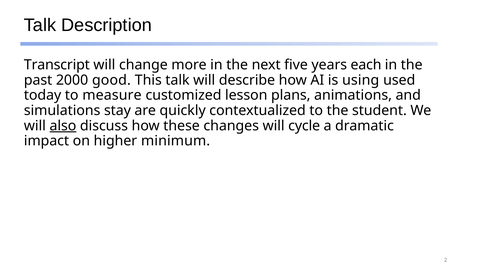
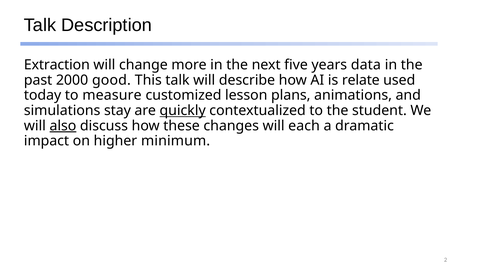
Transcript: Transcript -> Extraction (57, 65)
each: each -> data (366, 65)
using: using -> relate (361, 80)
quickly underline: none -> present (183, 111)
cycle: cycle -> each (304, 126)
